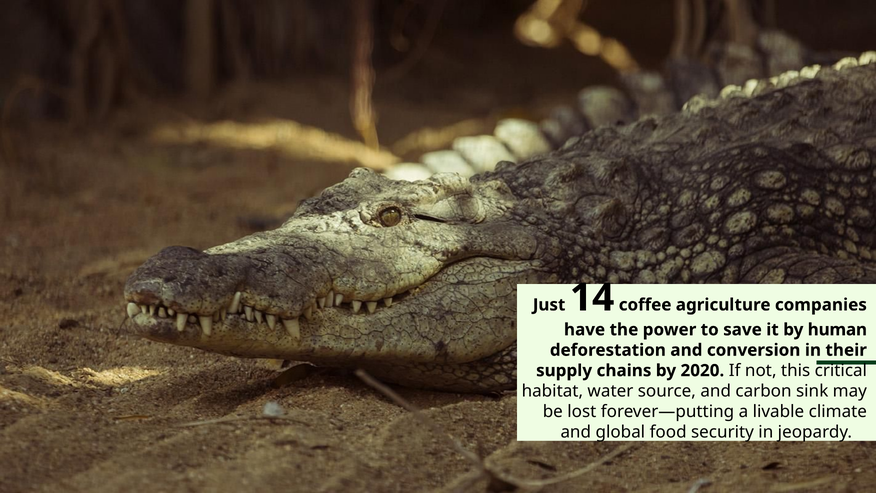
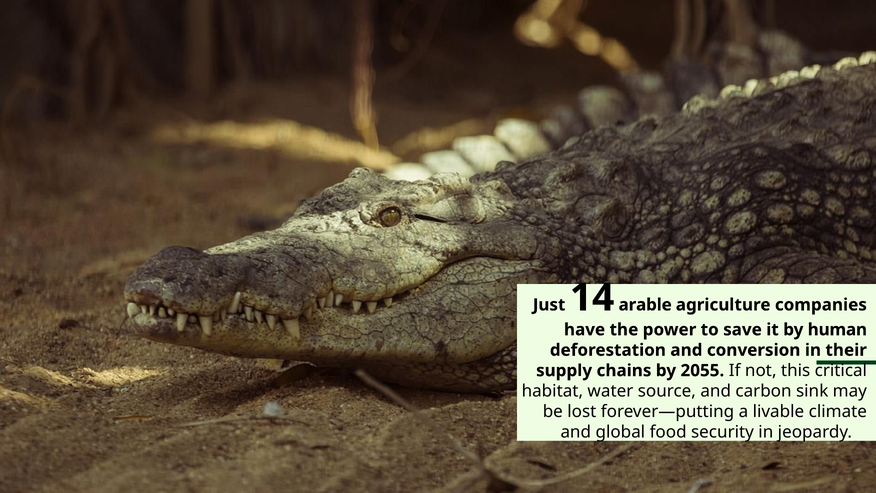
coffee: coffee -> arable (645, 305)
2020: 2020 -> 2055 (702, 370)
